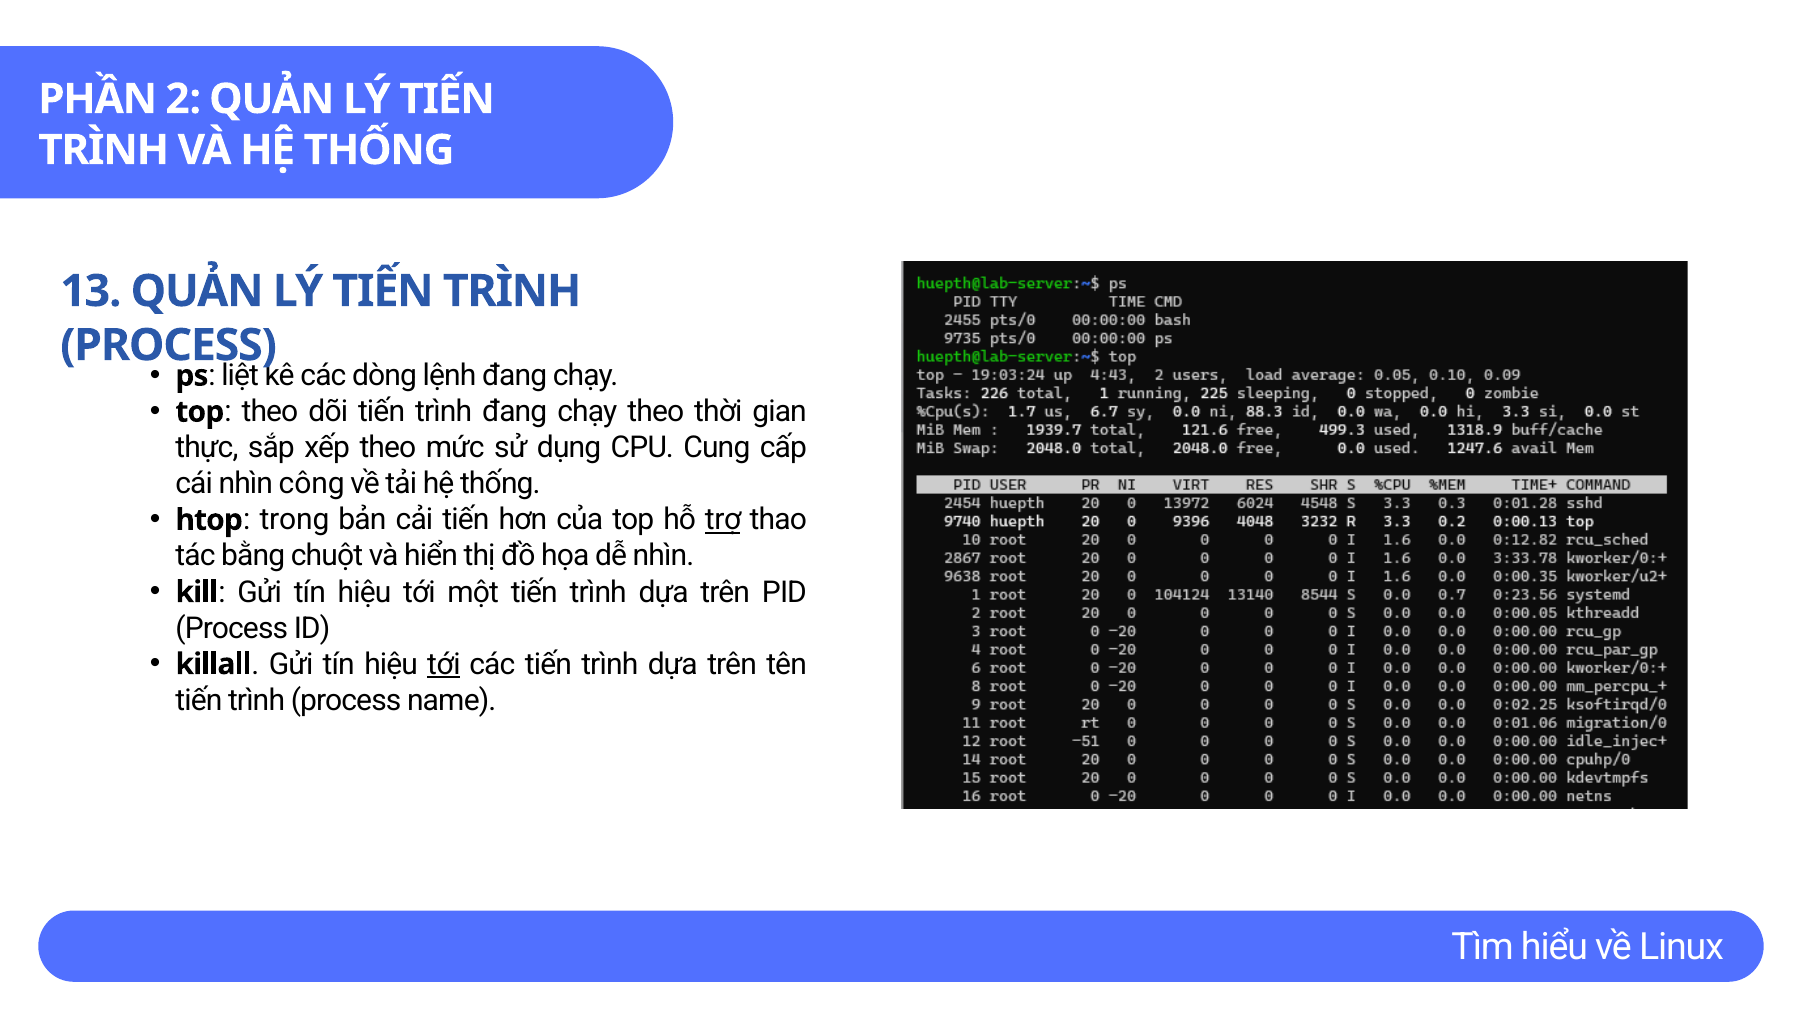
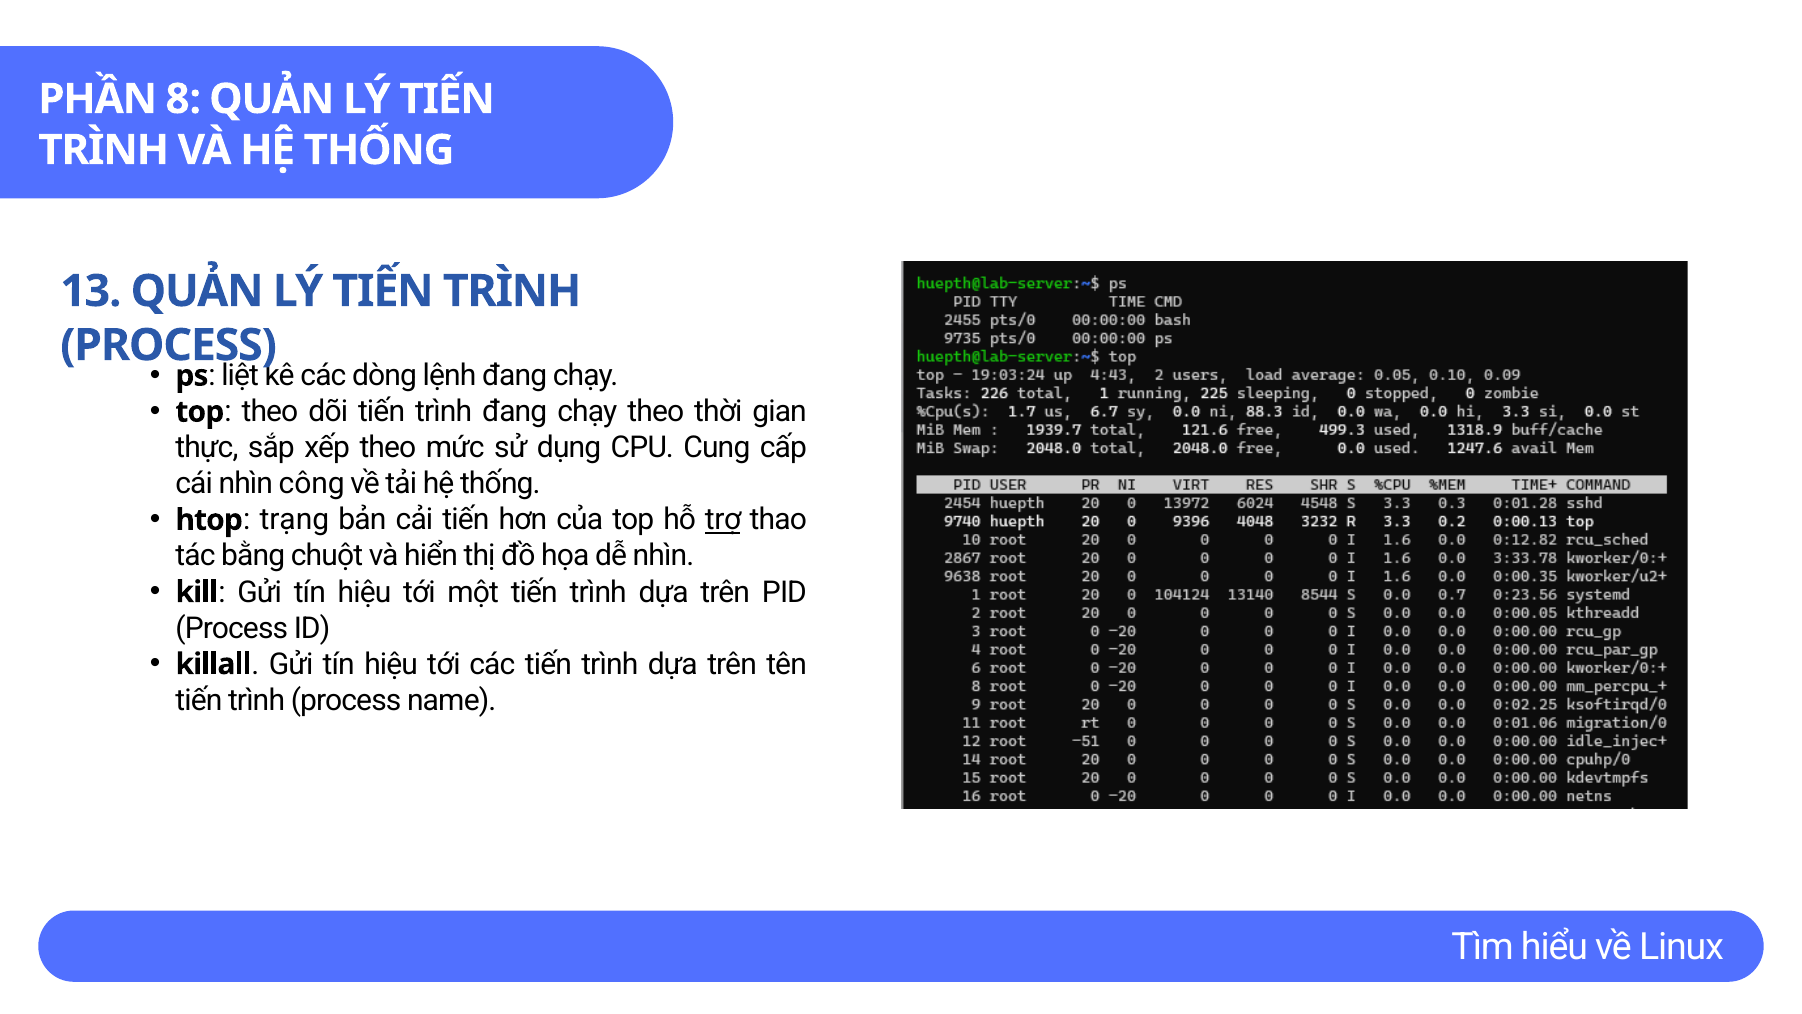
2: 2 -> 8 (183, 99)
trong: trong -> trạng (294, 520)
tới underline: present -> none (444, 664)
